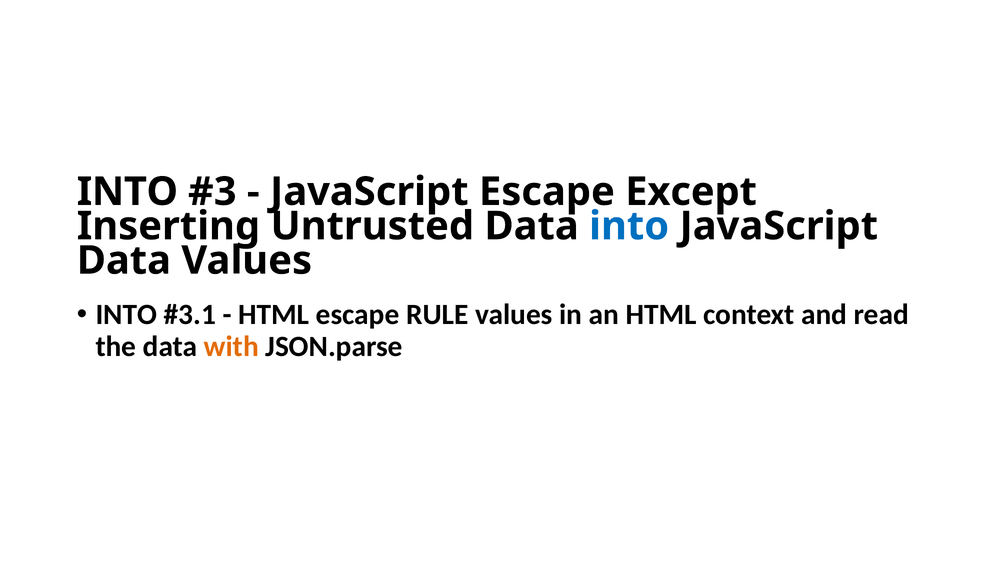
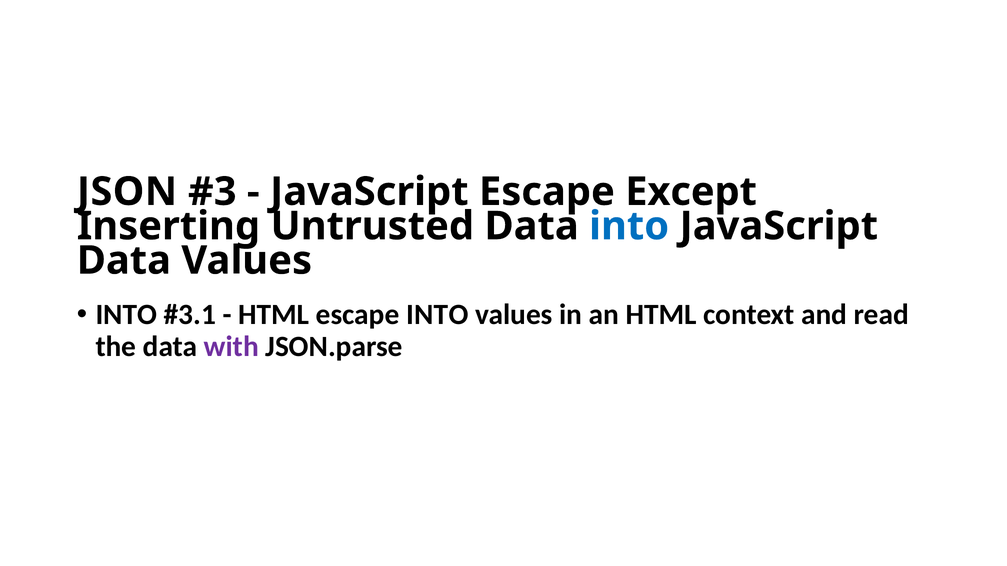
INTO: INTO -> JSON (127, 192)
escape RULE: RULE -> INTO (437, 315)
with colour: orange -> purple (231, 347)
